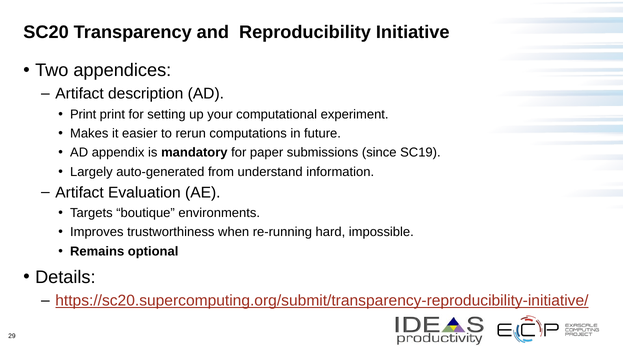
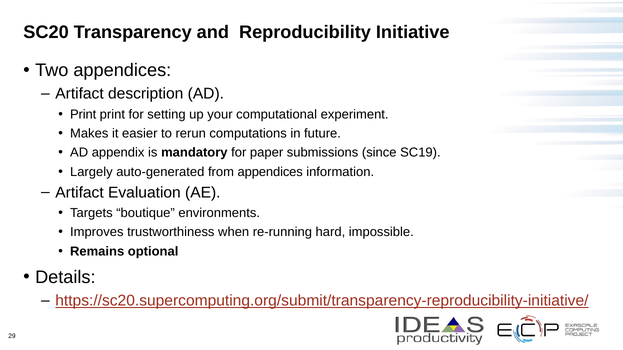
from understand: understand -> appendices (270, 172)
